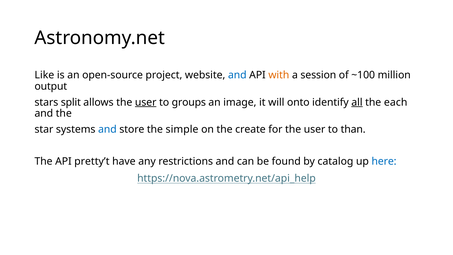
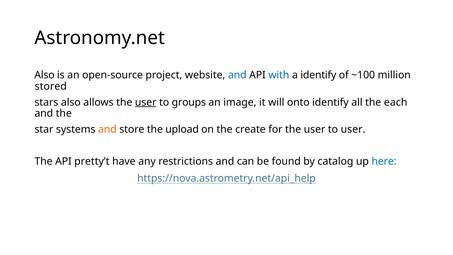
Like: Like -> Also (44, 75)
with colour: orange -> blue (279, 75)
a session: session -> identify (318, 75)
output: output -> stored (51, 86)
stars split: split -> also (71, 102)
all underline: present -> none (357, 102)
and colour: blue -> orange (107, 129)
simple: simple -> upload (182, 129)
to than: than -> user (353, 129)
